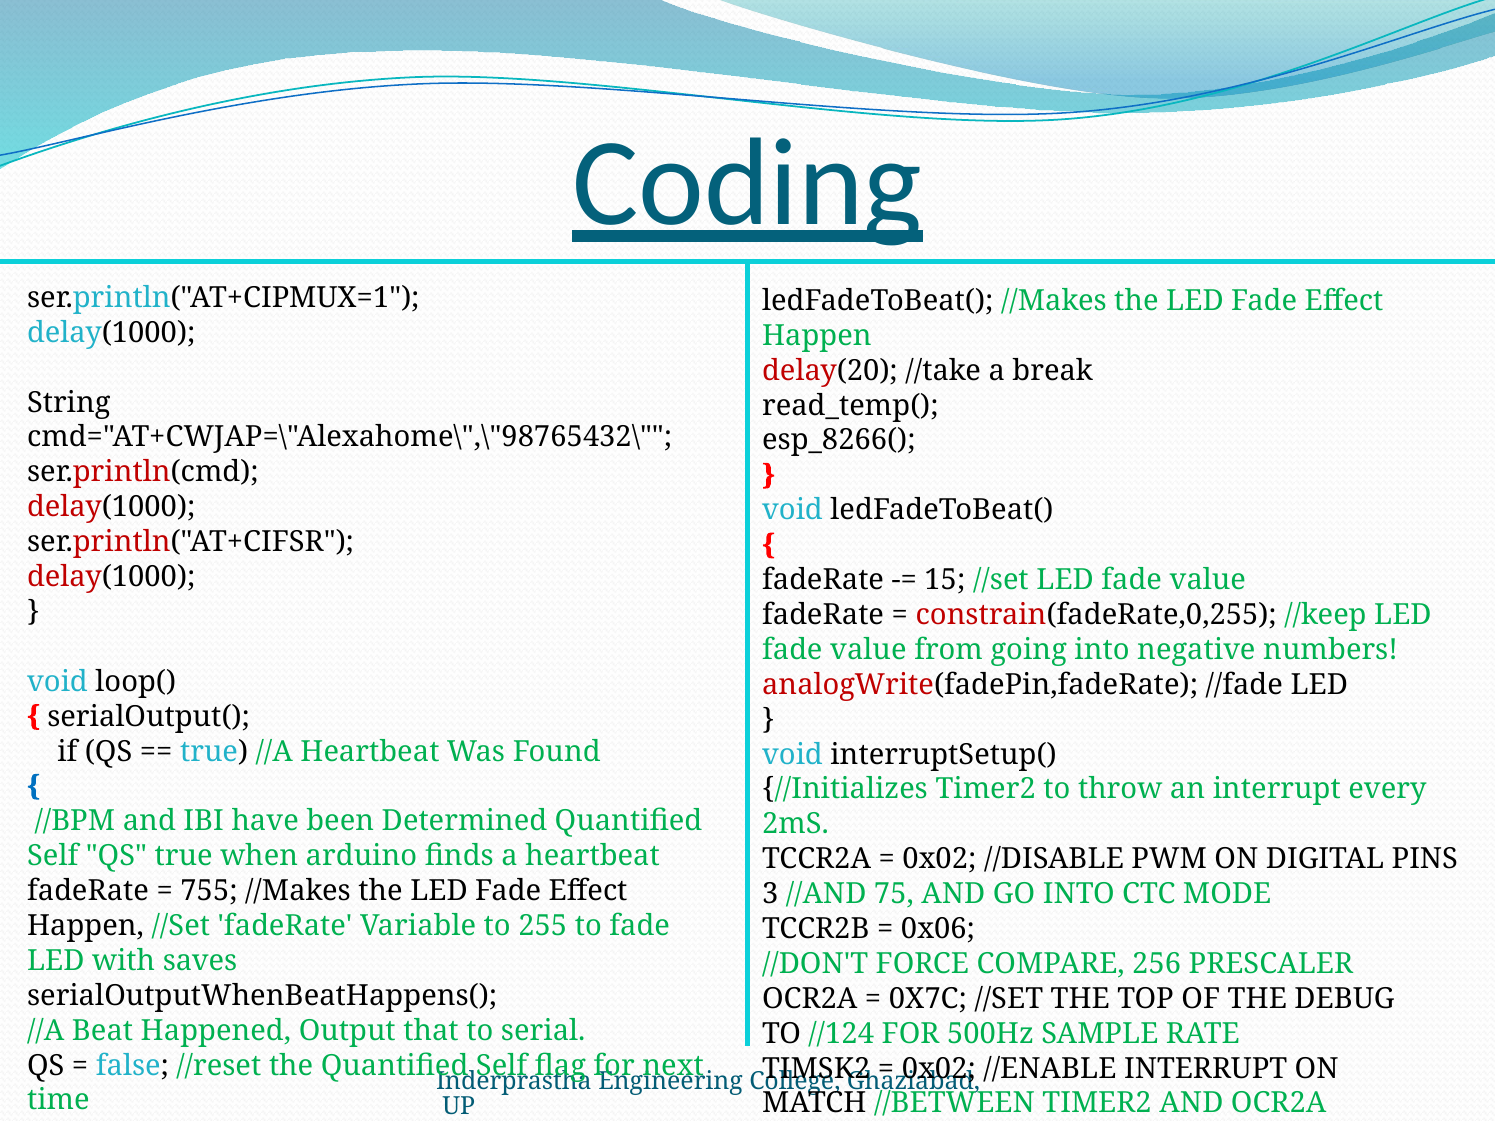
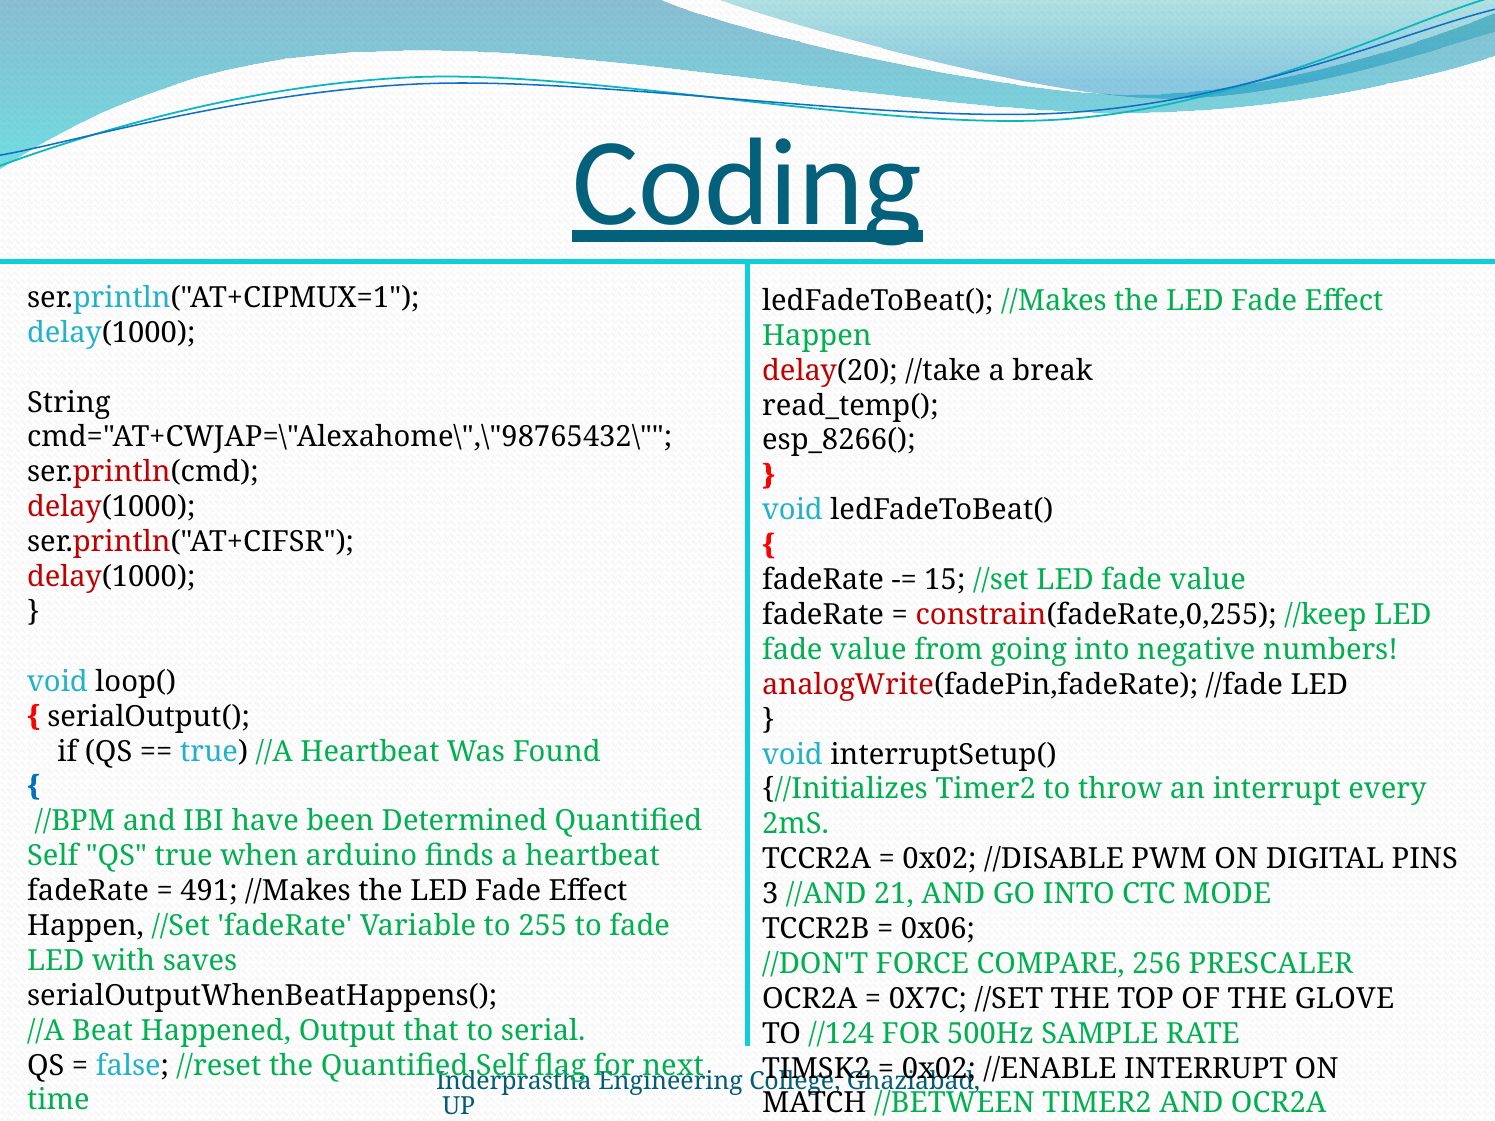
755: 755 -> 491 (209, 891)
75: 75 -> 21 (894, 894)
DEBUG: DEBUG -> GLOVE (1344, 999)
